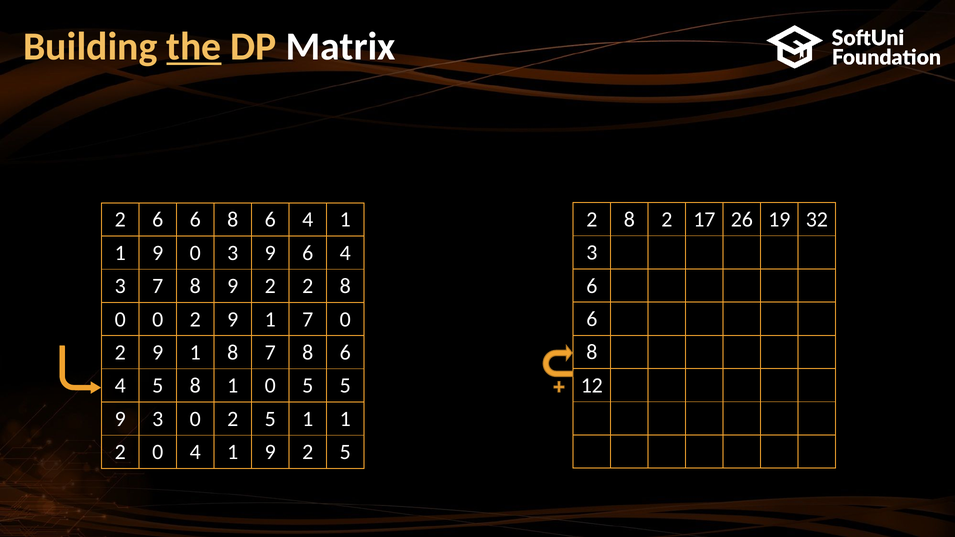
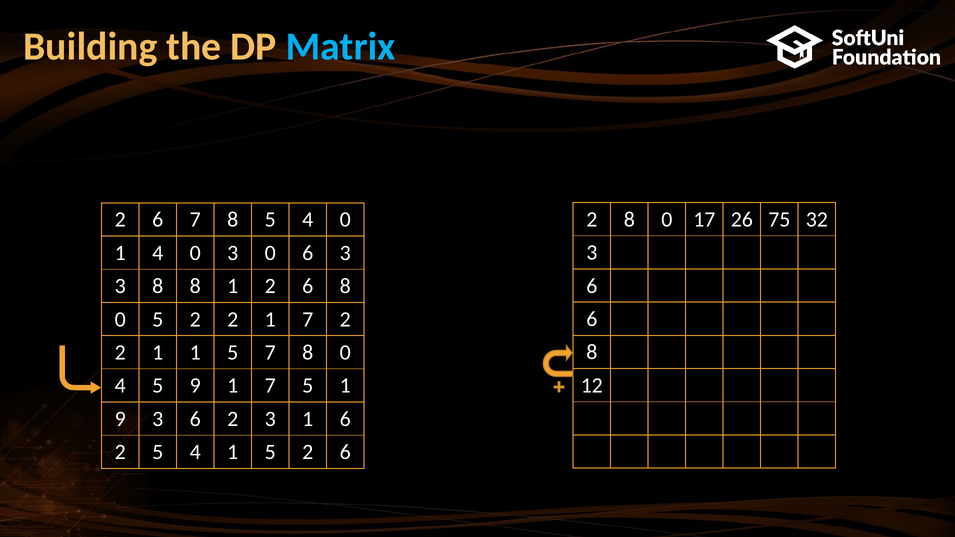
the underline: present -> none (194, 47)
Matrix colour: white -> light blue (341, 47)
2 8 2: 2 -> 0 (667, 220)
19: 19 -> 75 (779, 220)
2 6 6: 6 -> 7 (195, 220)
6: 6 -> 5 (270, 220)
1: 1 -> 0 (345, 220)
9: 9 -> 4 (158, 253)
3 9: 9 -> 0 (270, 253)
4: 4 -> 3 (345, 253)
3 7: 7 -> 8 (158, 286)
8 9: 9 -> 1 (233, 286)
2: 2 -> 6 (308, 286)
0 0: 0 -> 5 (158, 319)
9: 9 -> 2 (233, 319)
7 0: 0 -> 2 (345, 319)
9: 9 -> 1 (158, 353)
8: 8 -> 5 (233, 353)
7 8 6: 6 -> 0 (345, 353)
5 8: 8 -> 9 (195, 386)
0: 0 -> 7 (270, 386)
5 5: 5 -> 1 (345, 386)
9 3 0: 0 -> 6 (195, 419)
5: 5 -> 3 (270, 419)
1: 1 -> 6 (345, 419)
2 0: 0 -> 5 (158, 452)
4 1 9: 9 -> 5 (270, 452)
5: 5 -> 6 (345, 452)
